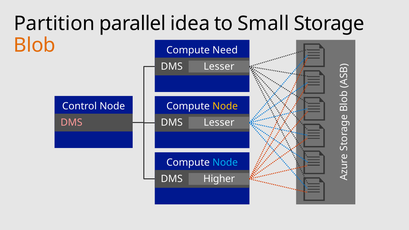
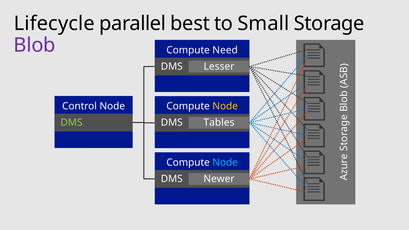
Partition: Partition -> Lifecycle (54, 23)
idea: idea -> best (190, 23)
Blob colour: orange -> purple (35, 45)
DMS colour: pink -> light green (71, 123)
Lesser: Lesser -> Tables (219, 123)
Higher: Higher -> Newer (219, 179)
